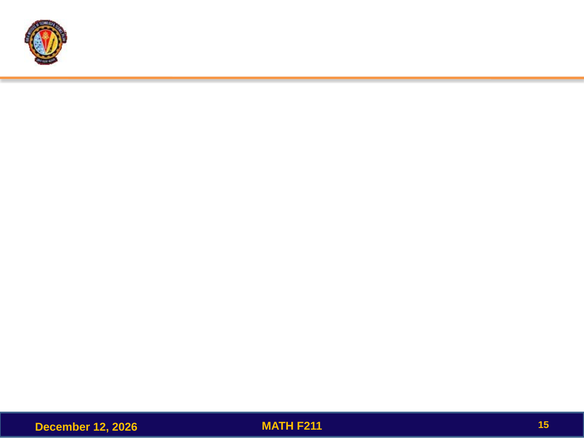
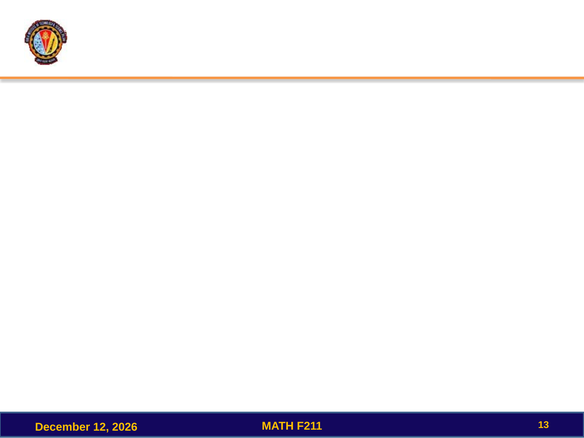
15: 15 -> 13 (544, 425)
